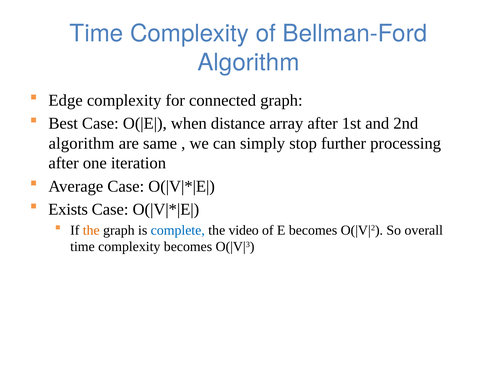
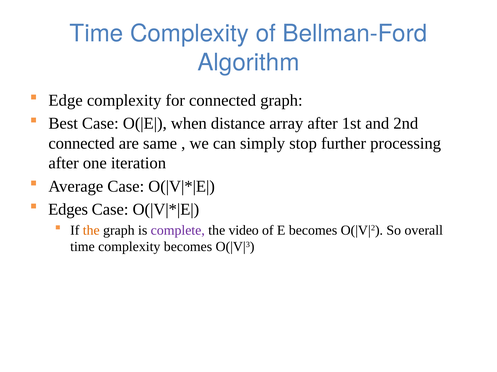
algorithm: algorithm -> connected (82, 144)
Exists: Exists -> Edges (68, 210)
complete colour: blue -> purple (178, 231)
